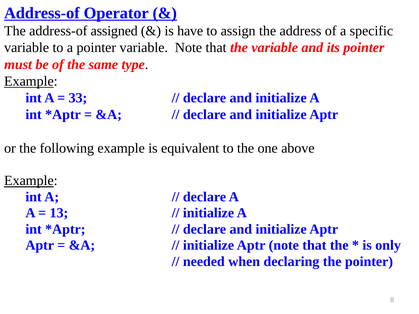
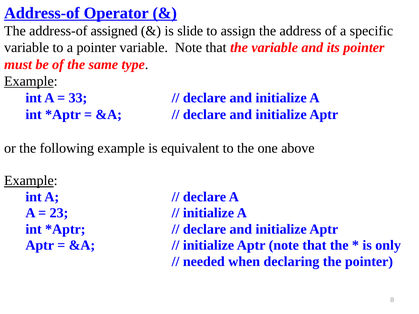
have: have -> slide (190, 31)
13: 13 -> 23 (59, 213)
